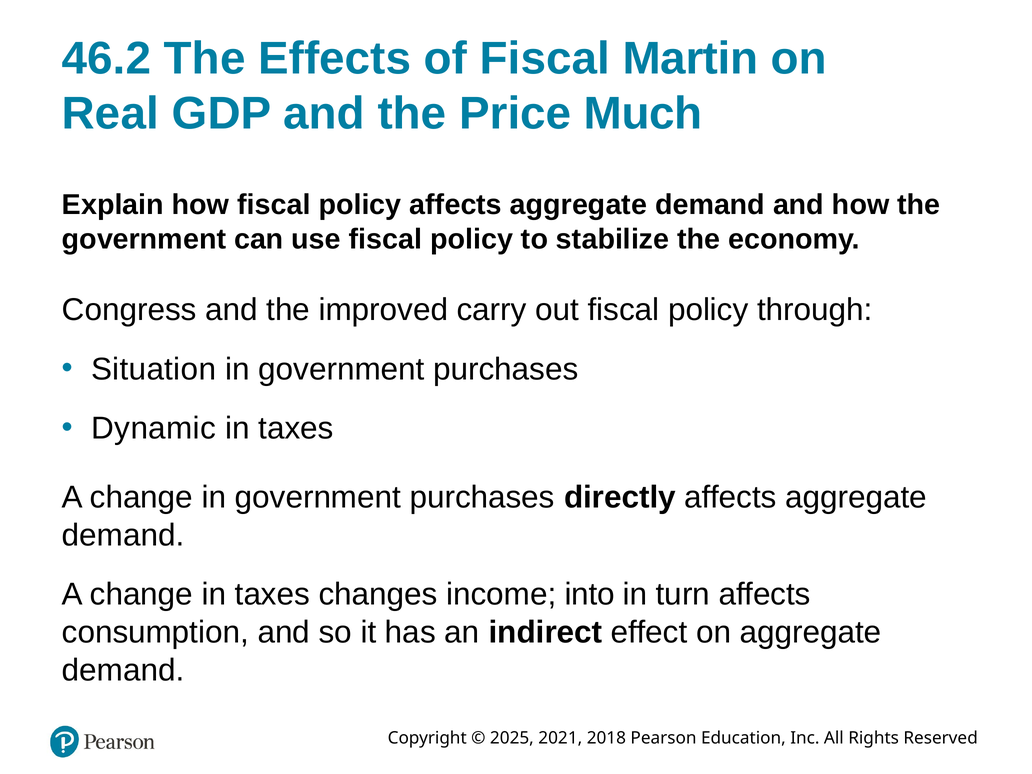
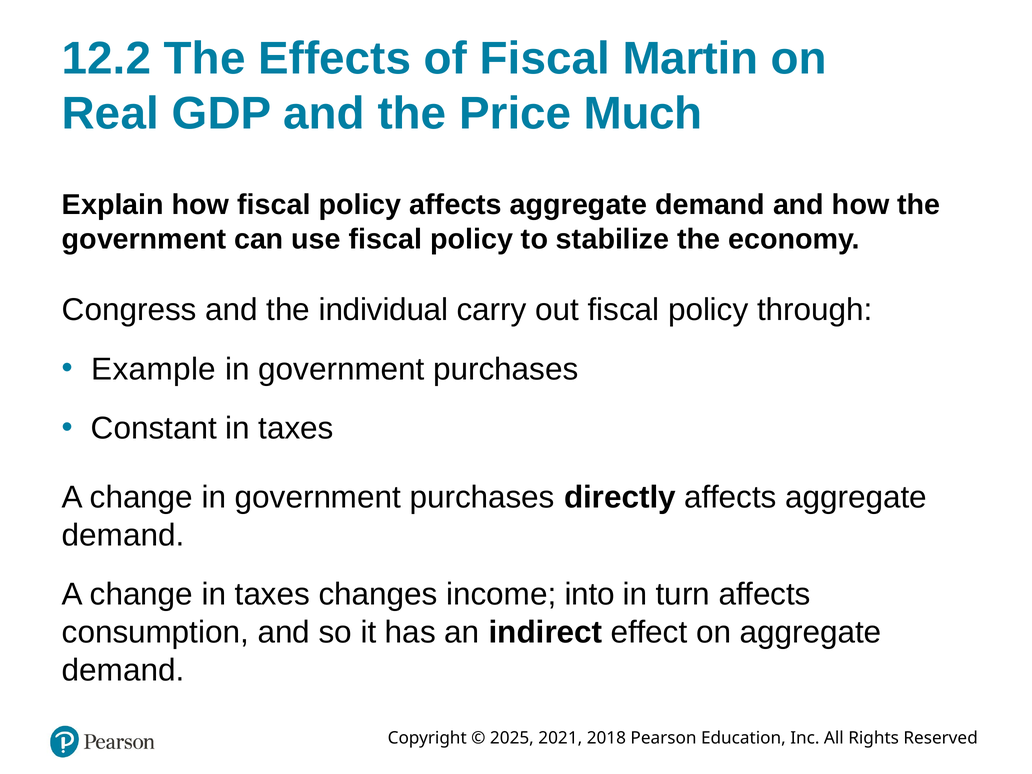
46.2: 46.2 -> 12.2 (107, 58)
improved: improved -> individual (384, 310)
Situation: Situation -> Example (154, 369)
Dynamic: Dynamic -> Constant (154, 428)
